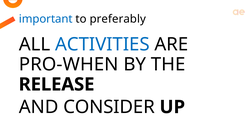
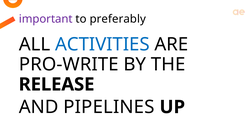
important colour: blue -> purple (46, 19)
PRO-WHEN: PRO-WHEN -> PRO-WRITE (69, 65)
CONSIDER: CONSIDER -> PIPELINES (109, 107)
